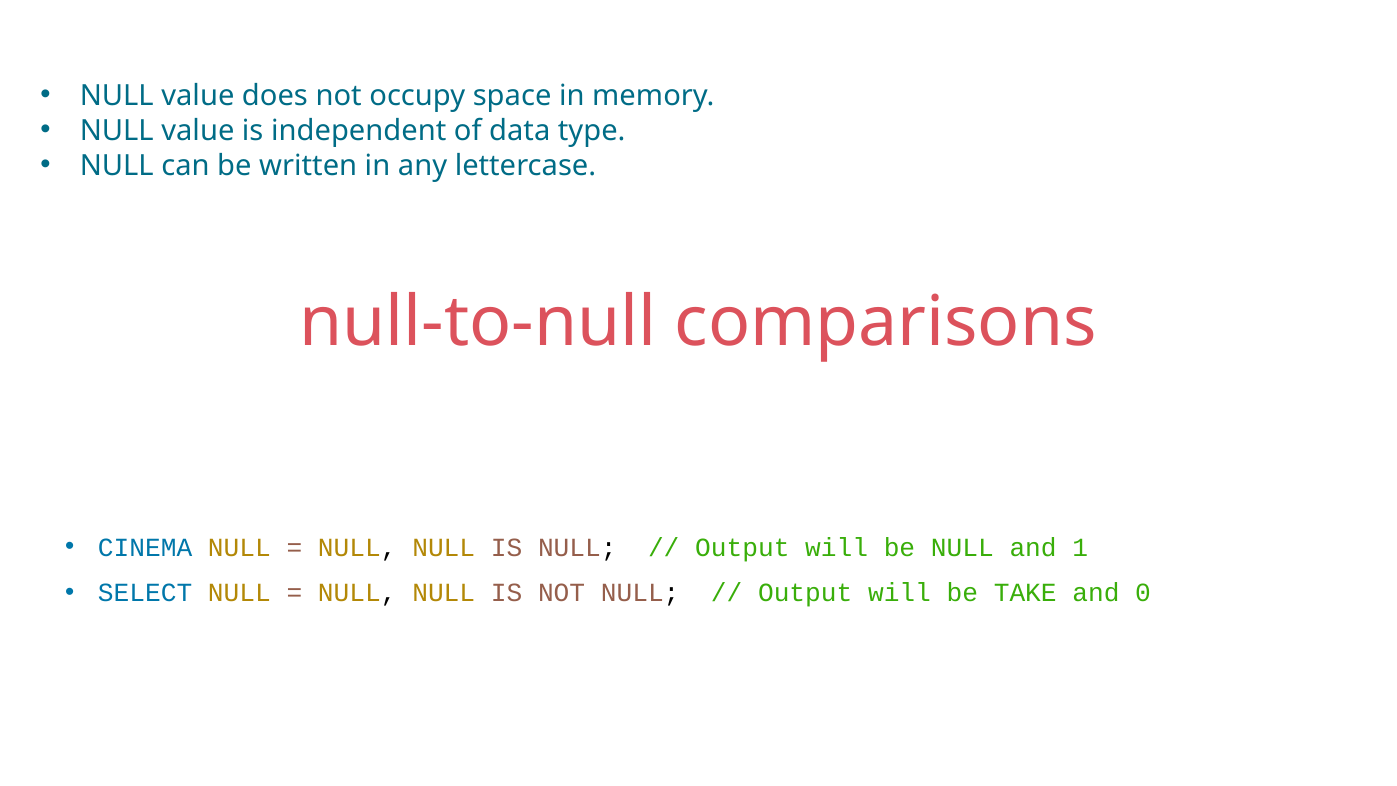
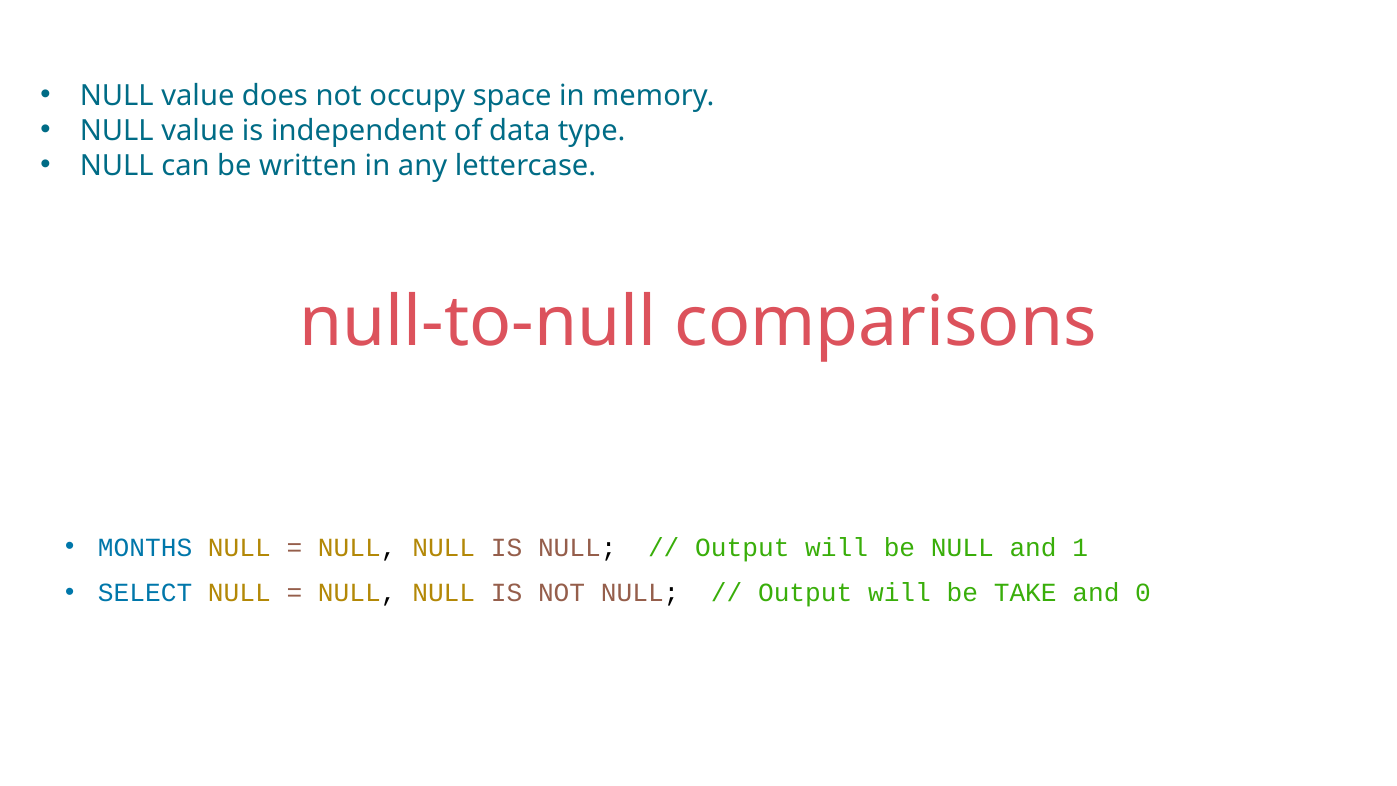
CINEMA: CINEMA -> MONTHS (145, 548)
